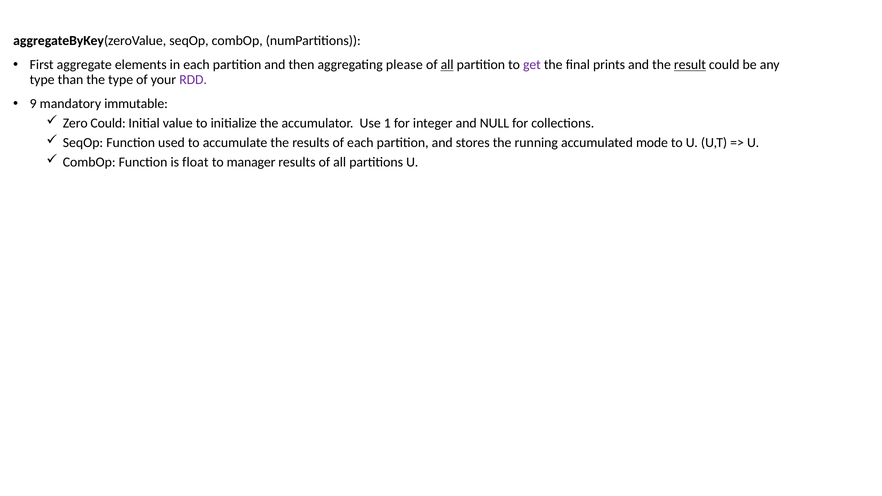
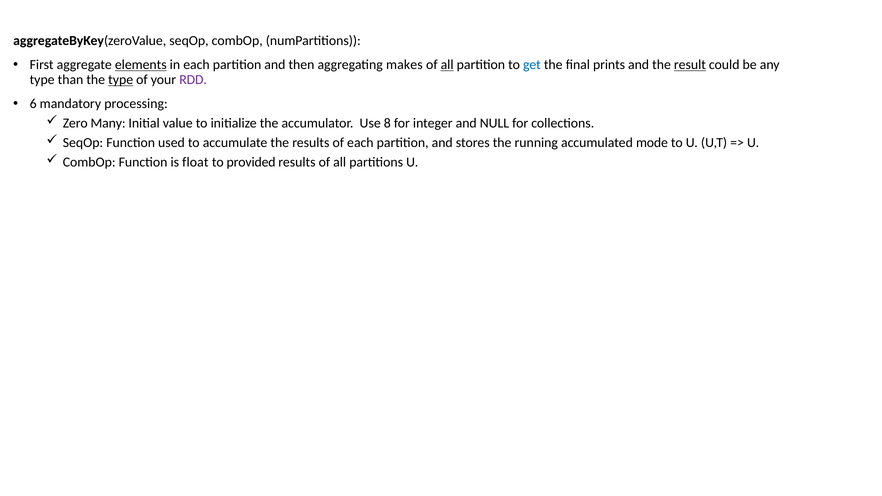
elements underline: none -> present (141, 65)
please: please -> makes (404, 65)
get colour: purple -> blue (532, 65)
type underline: none -> present (121, 80)
9: 9 -> 6 (33, 104)
immutable: immutable -> processing (136, 104)
Zero Could: Could -> Many (108, 123)
1: 1 -> 8 (387, 123)
manager: manager -> provided (251, 162)
